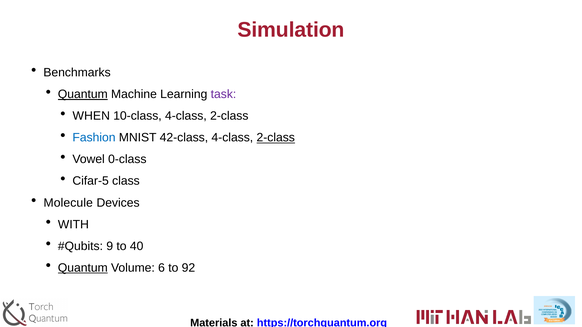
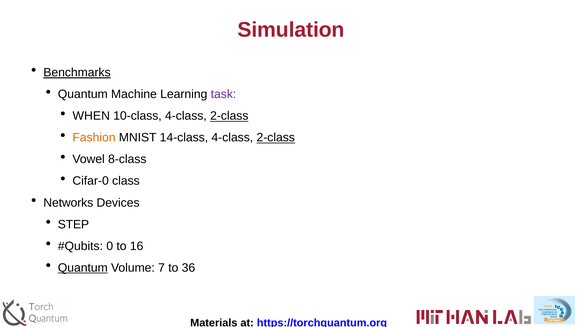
Benchmarks underline: none -> present (77, 73)
Quantum underline: present -> none (83, 94)
2-class underline: none -> present (229, 116)
Fashion colour: blue -> orange (94, 138)
42-class: 42-class -> 14-class (184, 138)
0-class: 0-class -> 8-class (127, 160)
Cifar-5: Cifar-5 -> Cifar-0 (91, 181)
Molecule: Molecule -> Networks (68, 203)
WITH: WITH -> STEP (73, 225)
9: 9 -> 0 (110, 246)
40: 40 -> 16 (137, 246)
6: 6 -> 7 (162, 268)
92: 92 -> 36 (188, 268)
